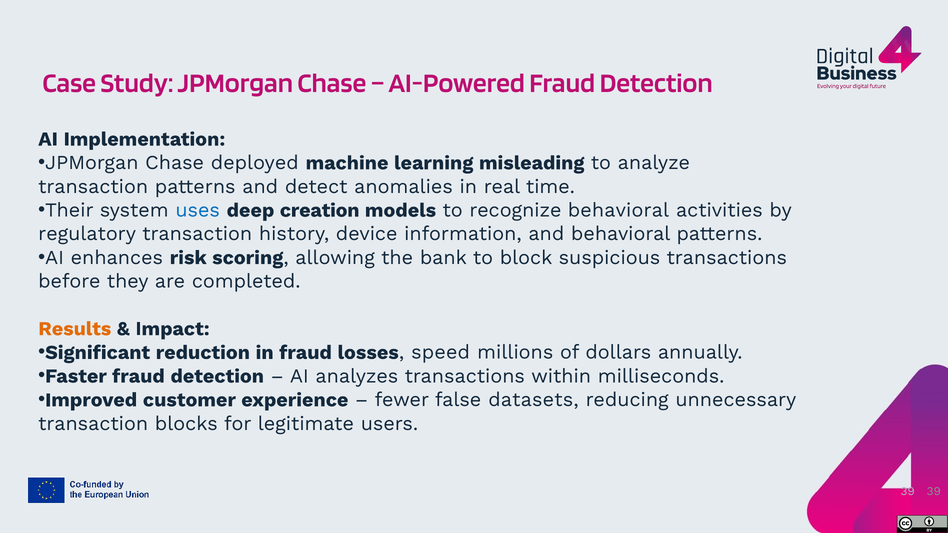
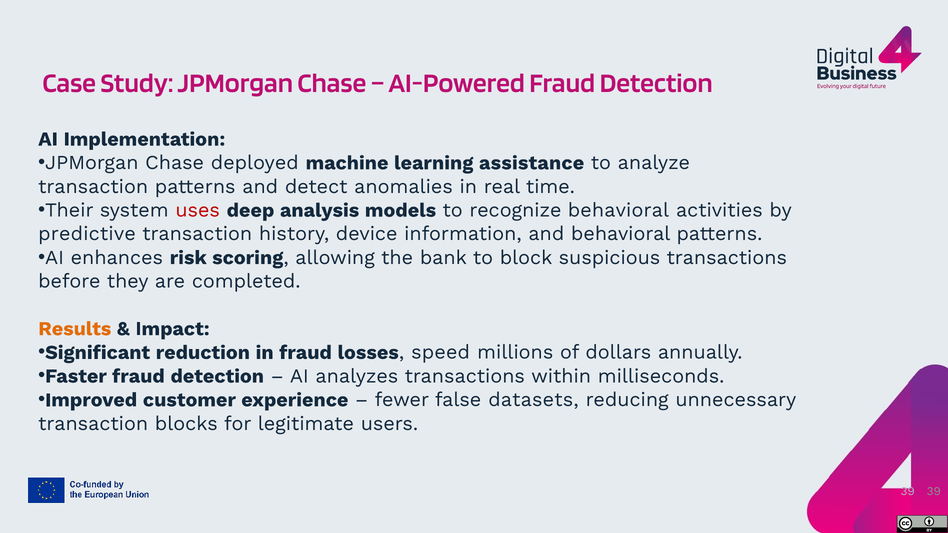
misleading: misleading -> assistance (532, 163)
uses colour: blue -> red (198, 210)
creation: creation -> analysis (320, 210)
regulatory: regulatory -> predictive (87, 234)
